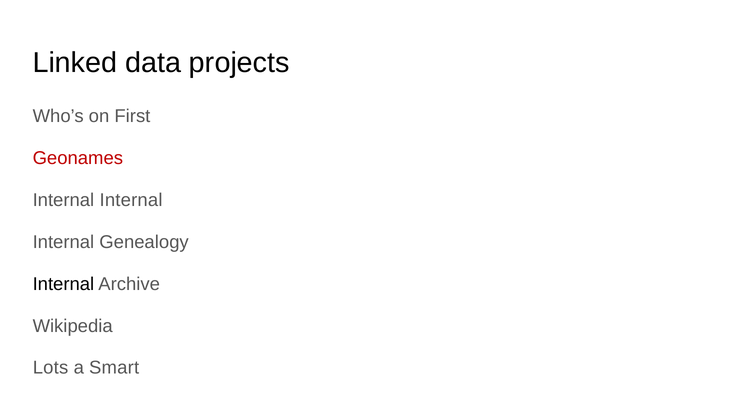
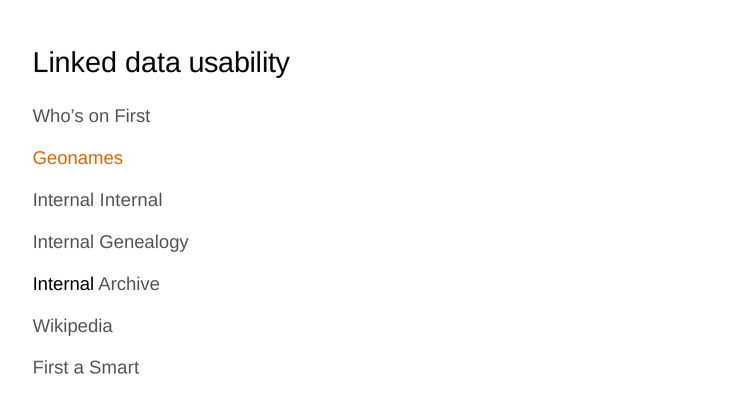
projects: projects -> usability (239, 63)
Geonames colour: red -> orange (78, 158)
Lots: Lots -> First (51, 368)
